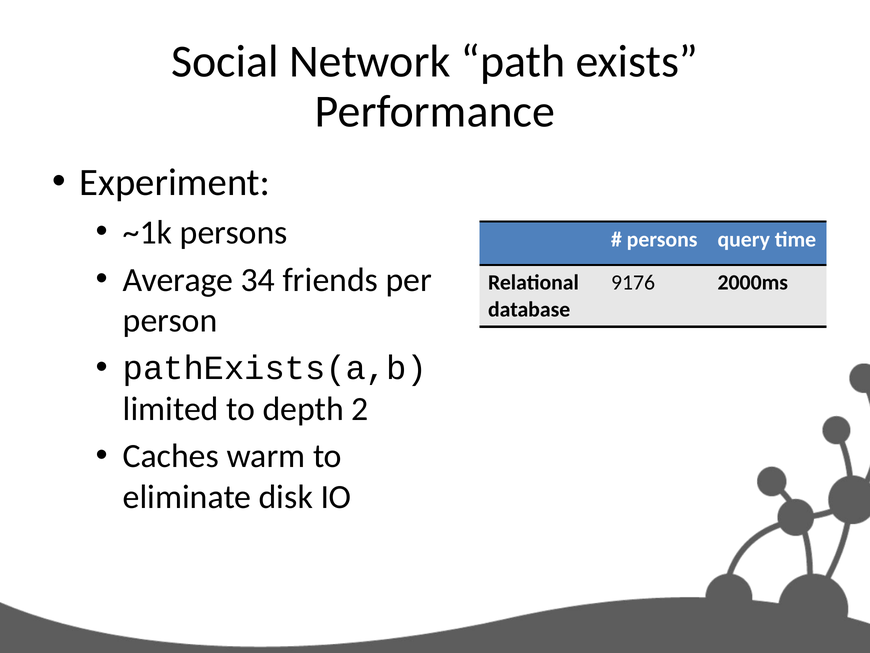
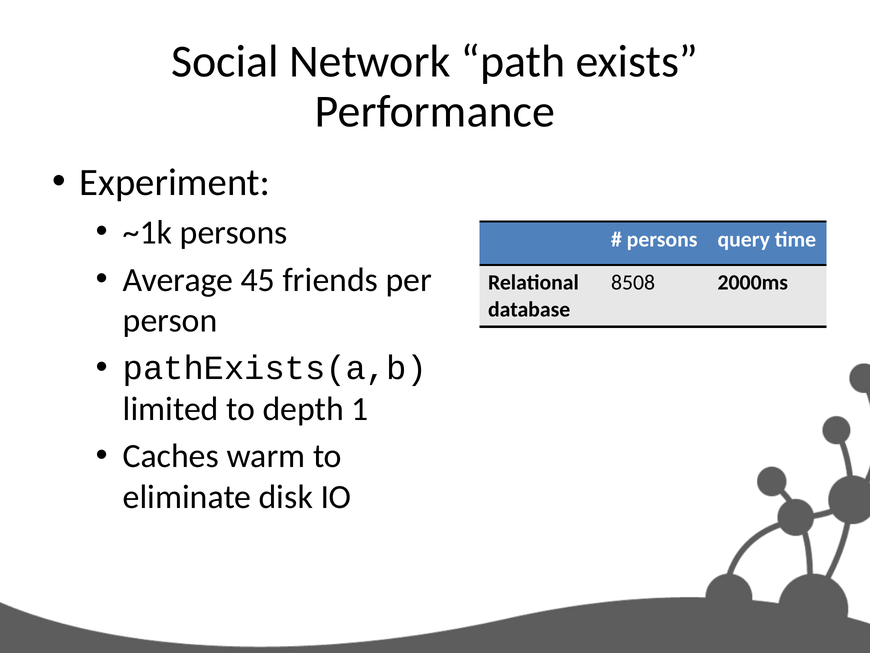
34: 34 -> 45 (258, 280)
9176: 9176 -> 8508 (633, 283)
2: 2 -> 1 (360, 409)
